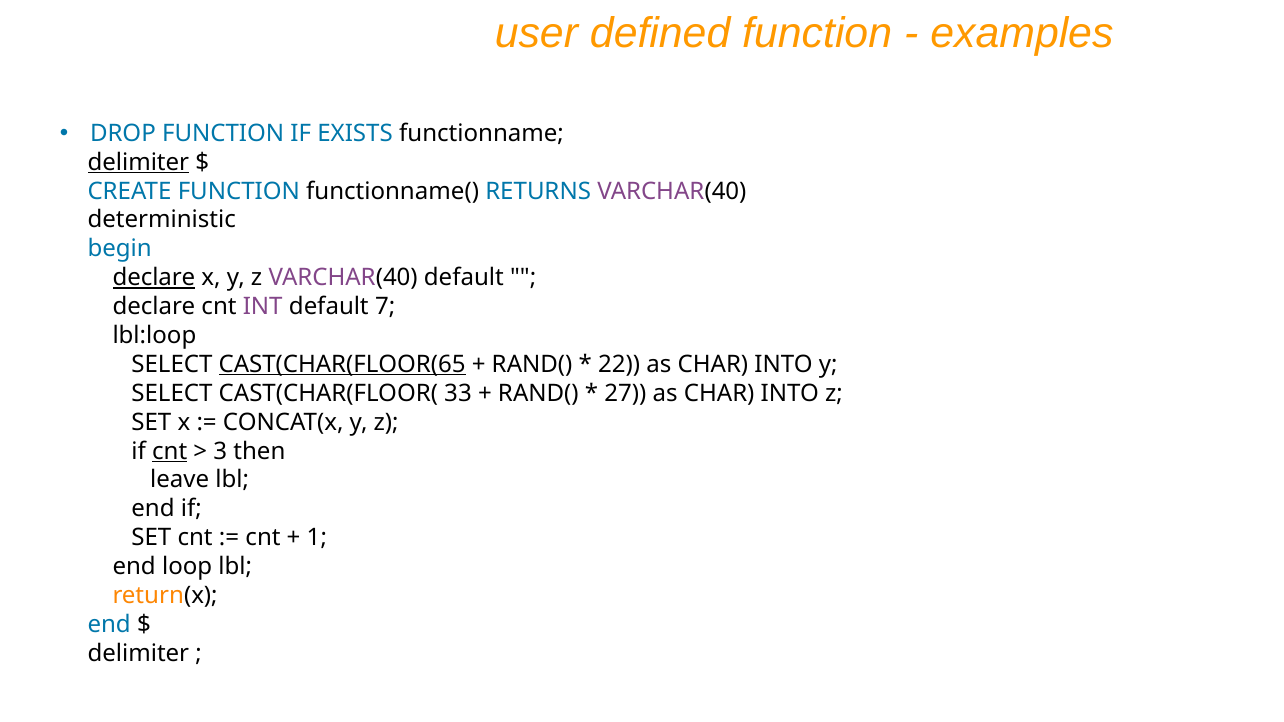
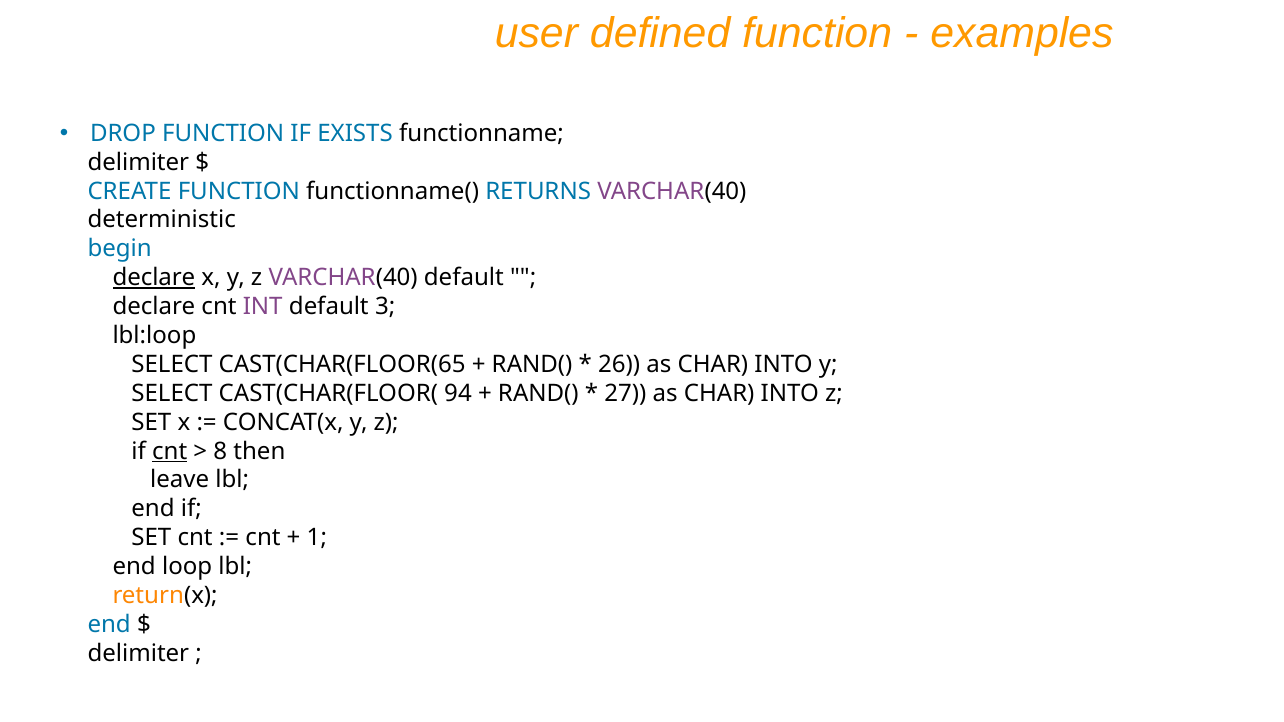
delimiter underline: present -> none (138, 162)
7: 7 -> 3 (385, 307)
CAST(CHAR(FLOOR(65 underline: present -> none (342, 365)
22: 22 -> 26 (619, 365)
33: 33 -> 94 (458, 393)
3: 3 -> 8 (220, 451)
